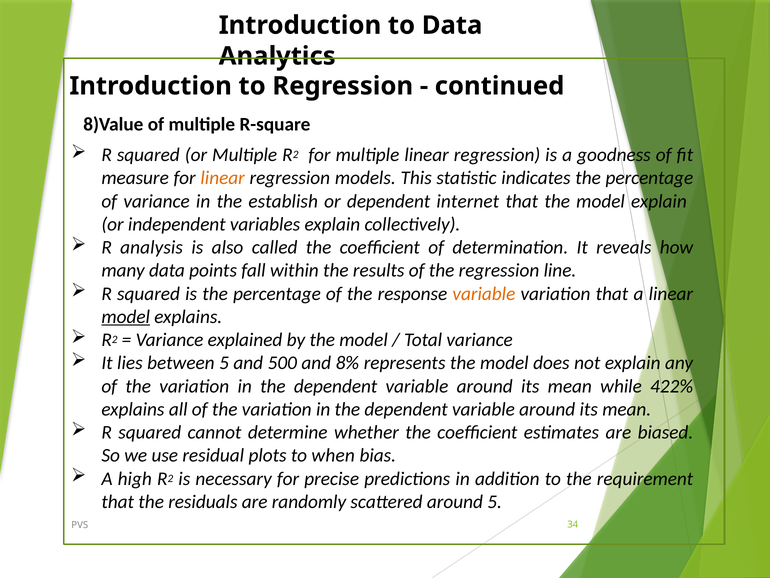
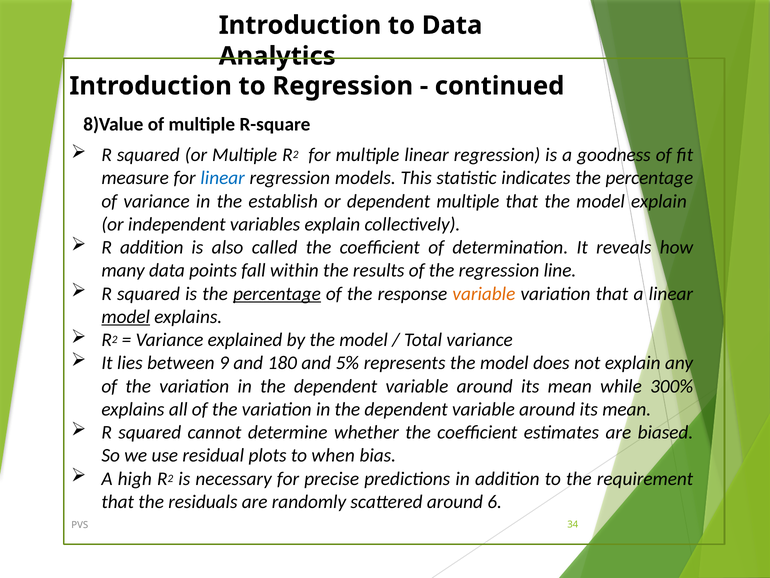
linear colour: orange -> blue (223, 178)
dependent internet: internet -> multiple (468, 201)
R analysis: analysis -> addition (152, 247)
percentage underline: none -> present (277, 293)
between 5: 5 -> 9 (224, 363)
500: 500 -> 180 (282, 363)
8%: 8% -> 5% (347, 363)
422%: 422% -> 300% (672, 386)
around 5: 5 -> 6 (495, 501)
